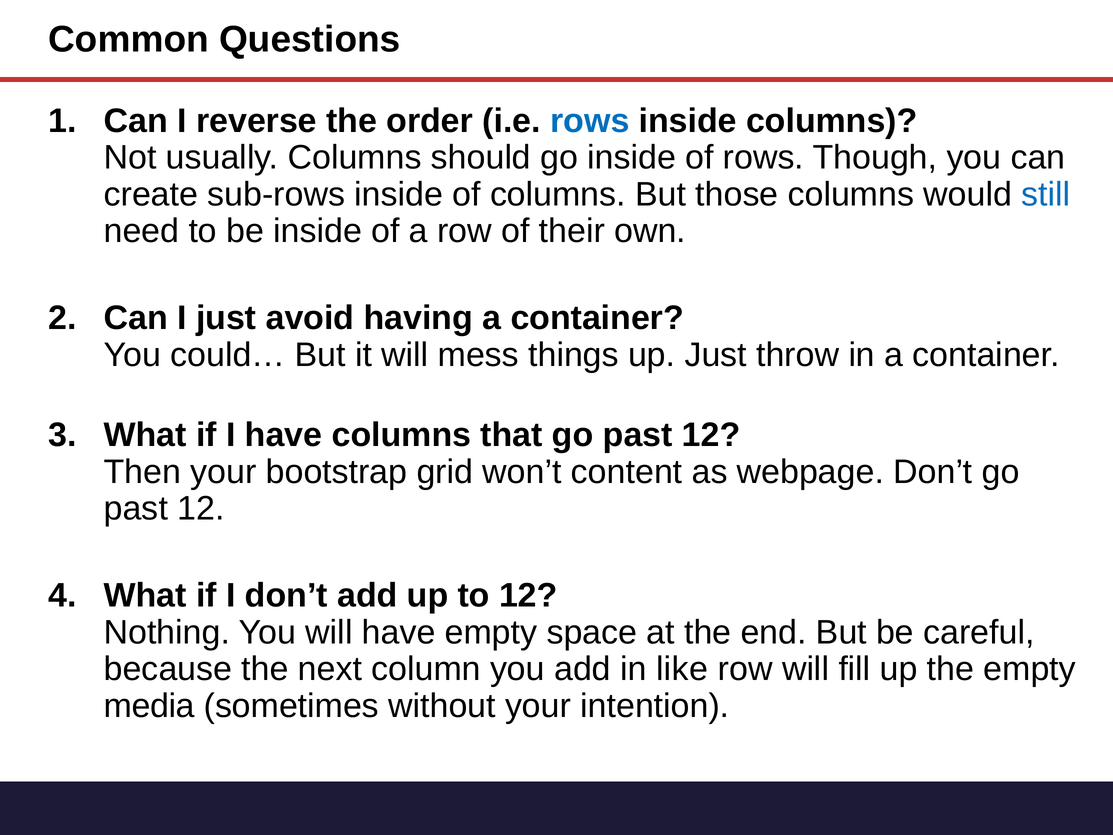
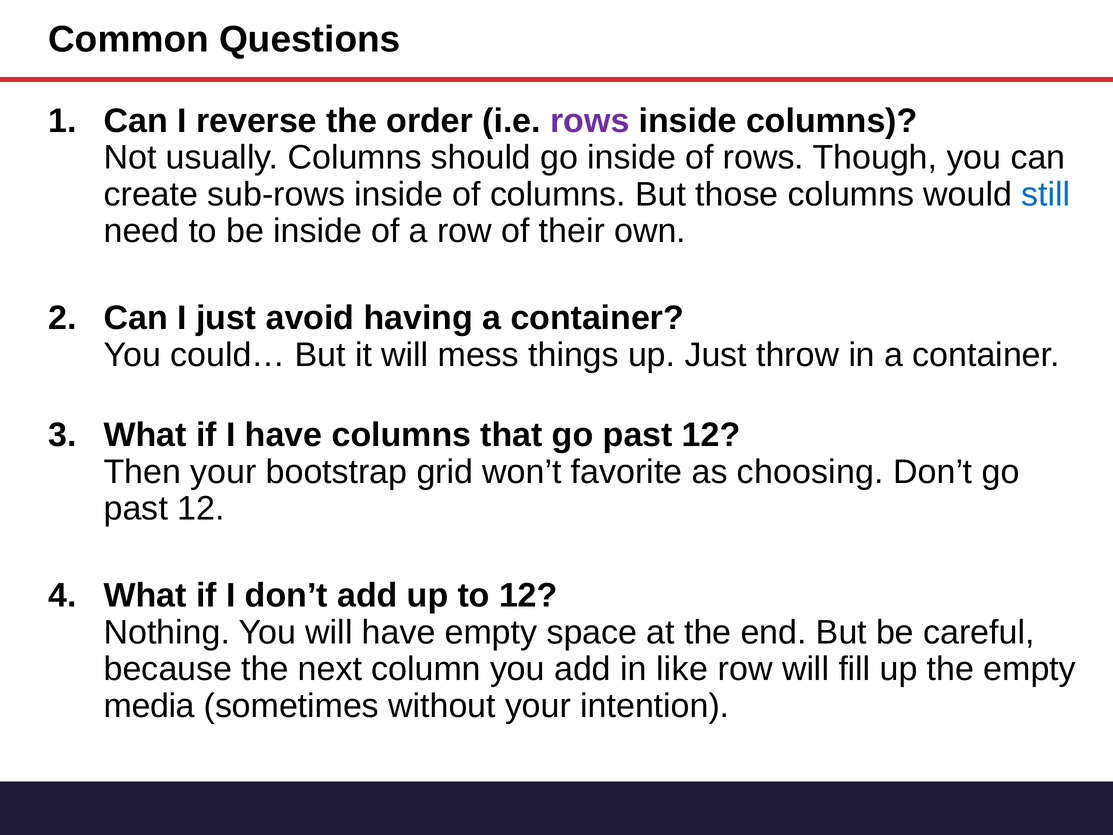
rows colour: blue -> purple (590, 121)
content: content -> favorite (627, 472)
webpage: webpage -> choosing (810, 472)
